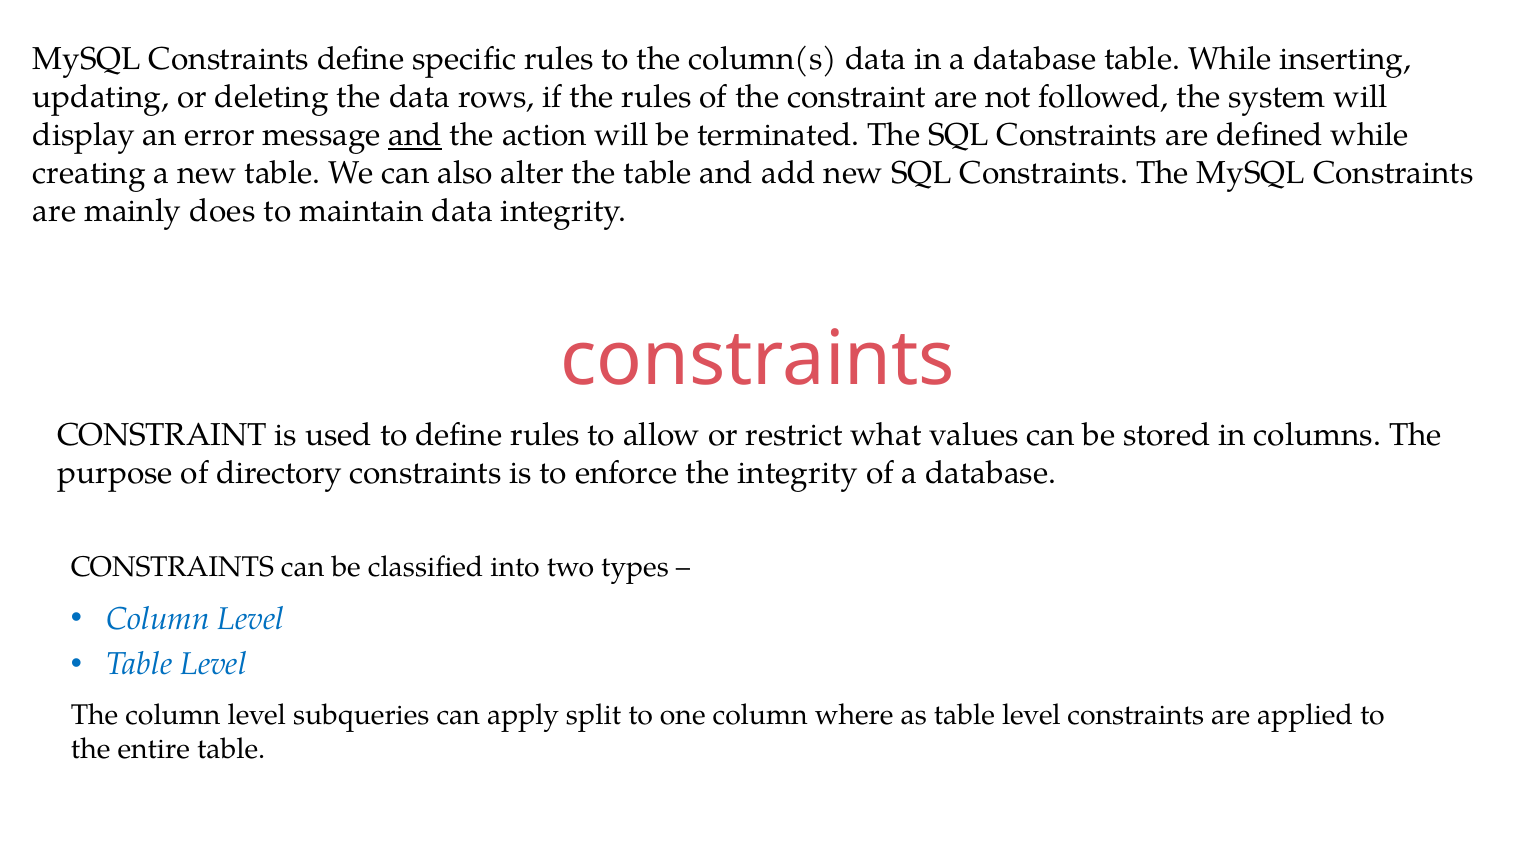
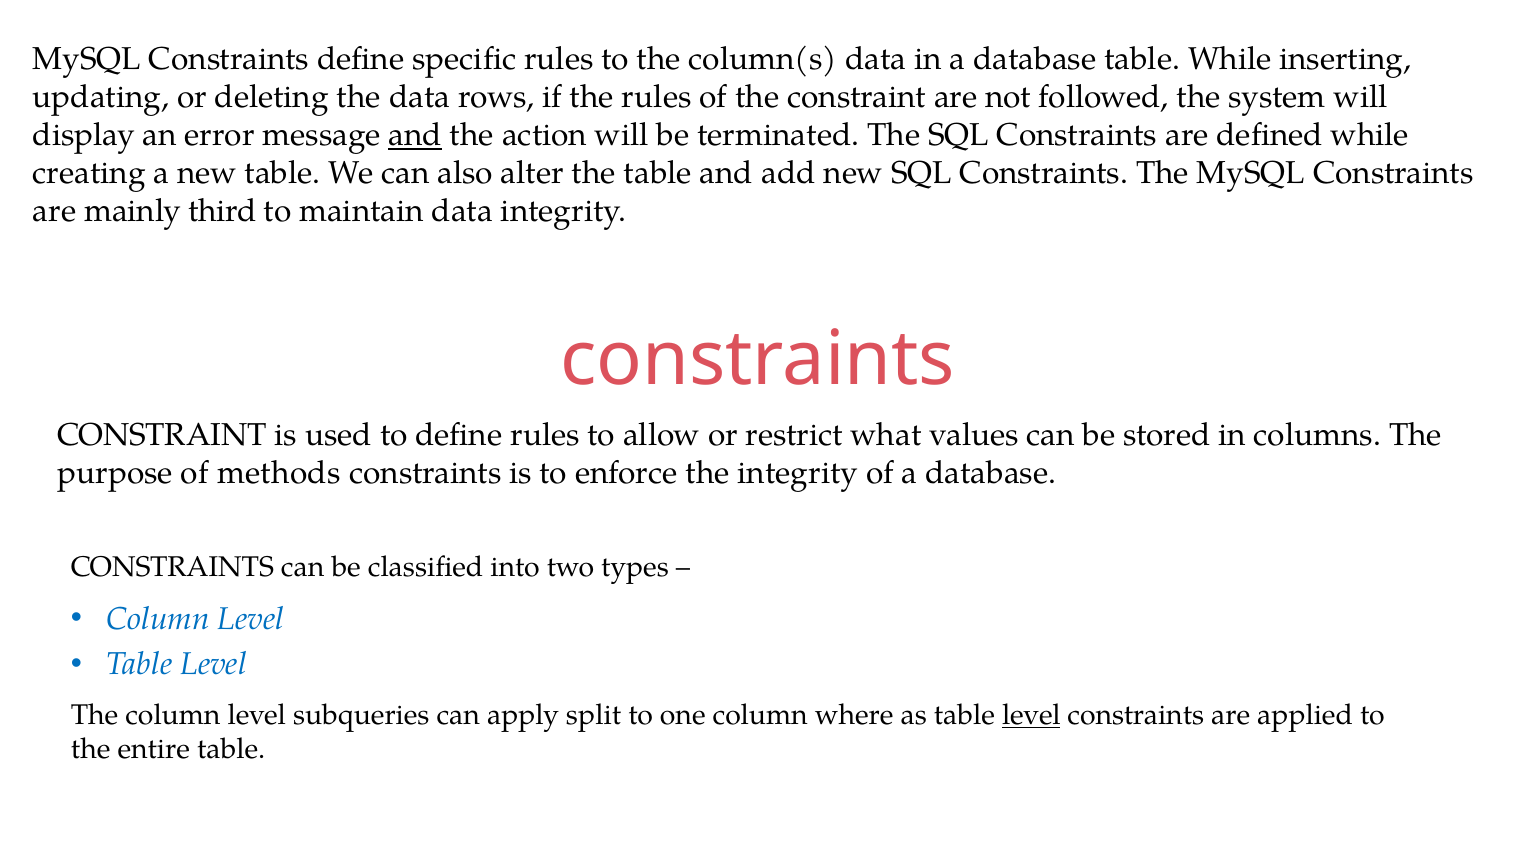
does: does -> third (223, 211)
directory: directory -> methods (279, 473)
level underline: none -> present (1031, 715)
